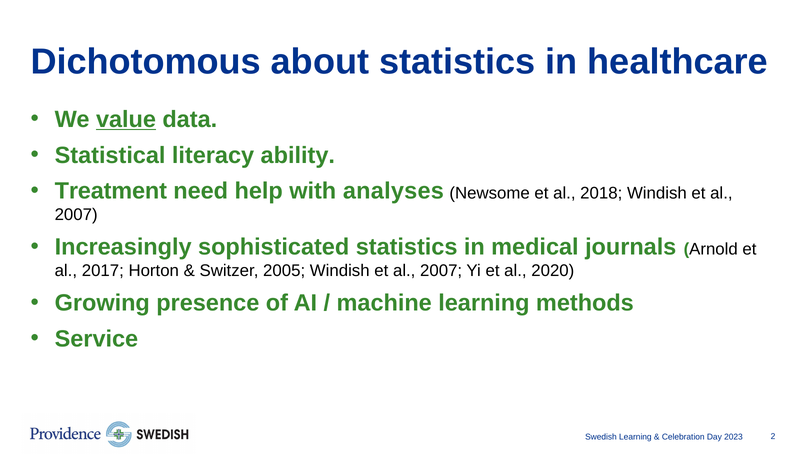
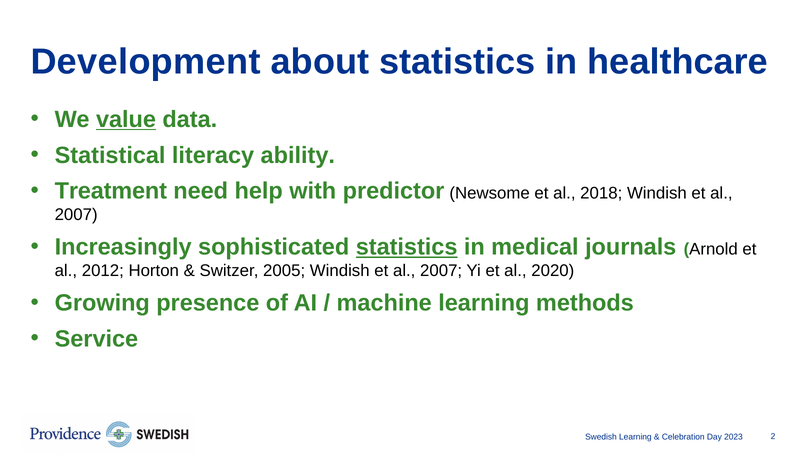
Dichotomous: Dichotomous -> Development (146, 62)
analyses: analyses -> predictor (394, 191)
statistics underline: none -> present (407, 247)
2017: 2017 -> 2012 (103, 271)
